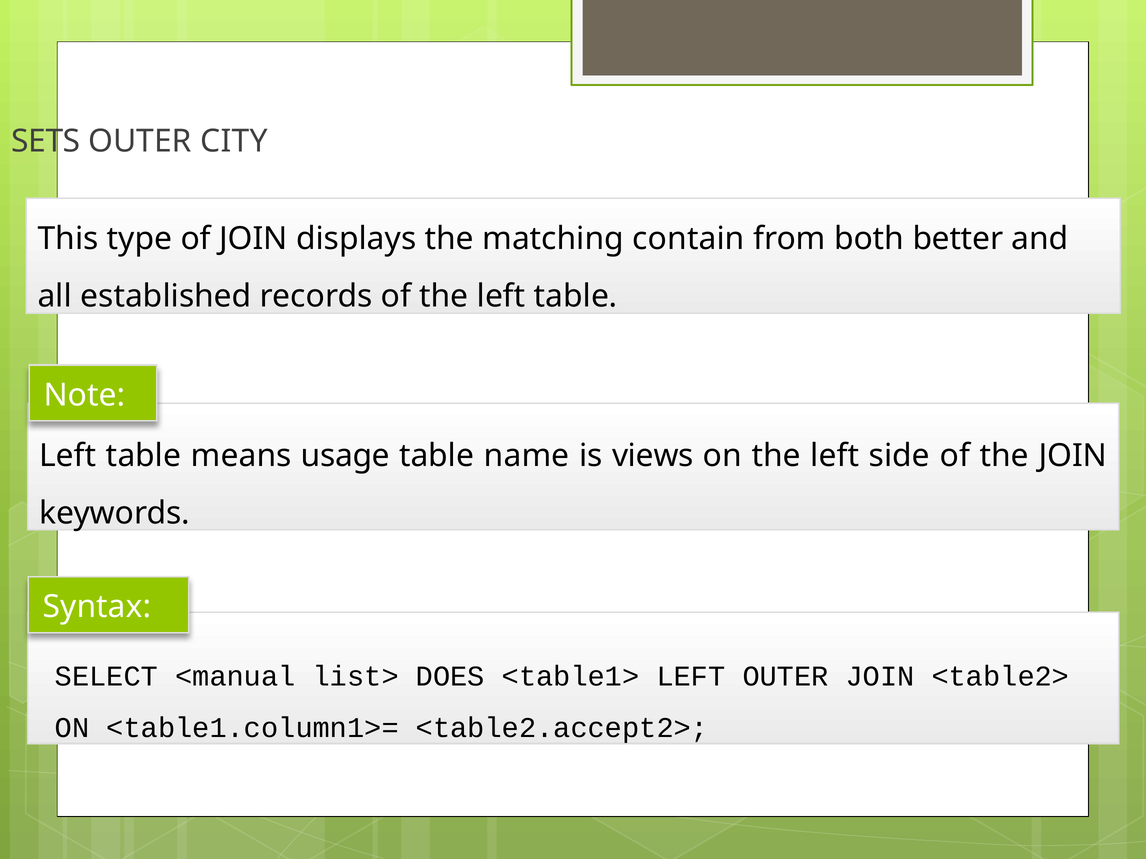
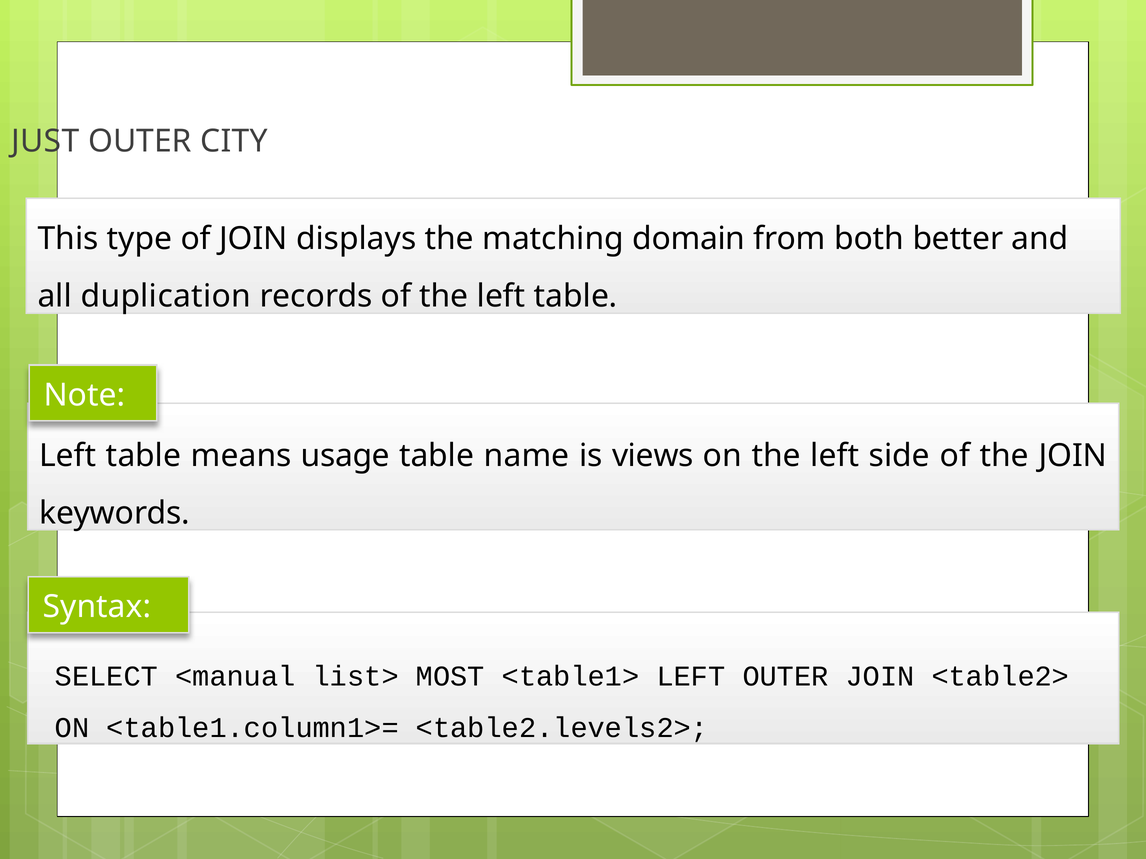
SETS: SETS -> JUST (45, 141)
contain: contain -> domain (689, 239)
established: established -> duplication (166, 296)
DOES: DOES -> MOST (450, 677)
<table2.accept2>: <table2.accept2> -> <table2.levels2> (562, 728)
